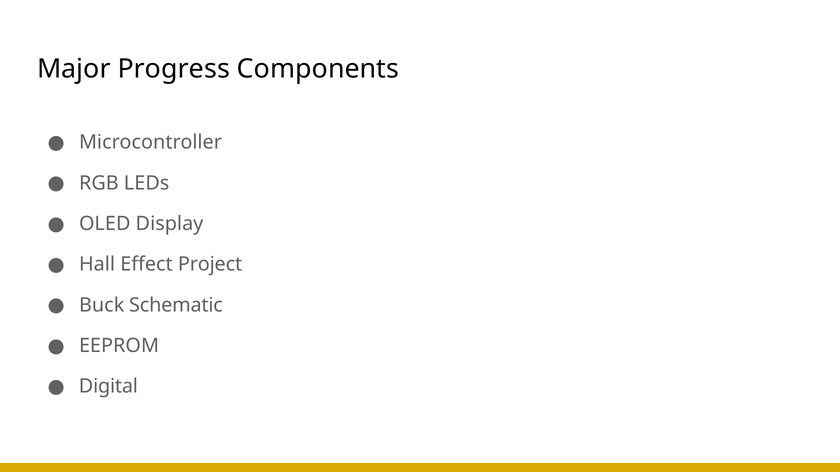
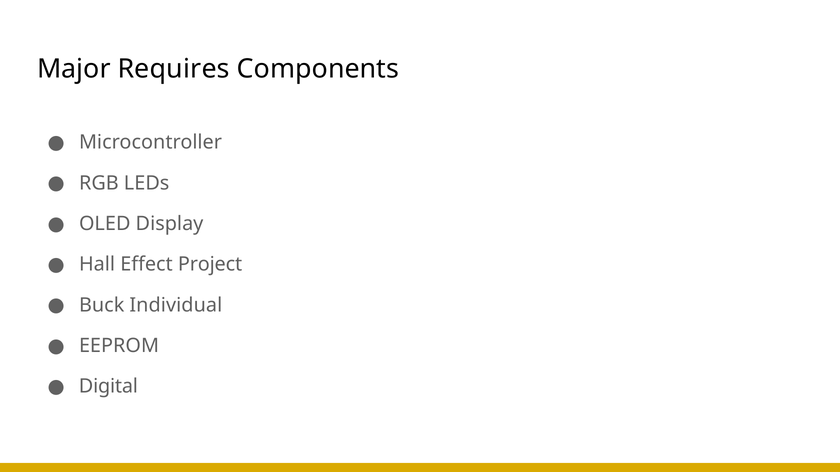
Progress: Progress -> Requires (174, 69)
Schematic: Schematic -> Individual (176, 305)
